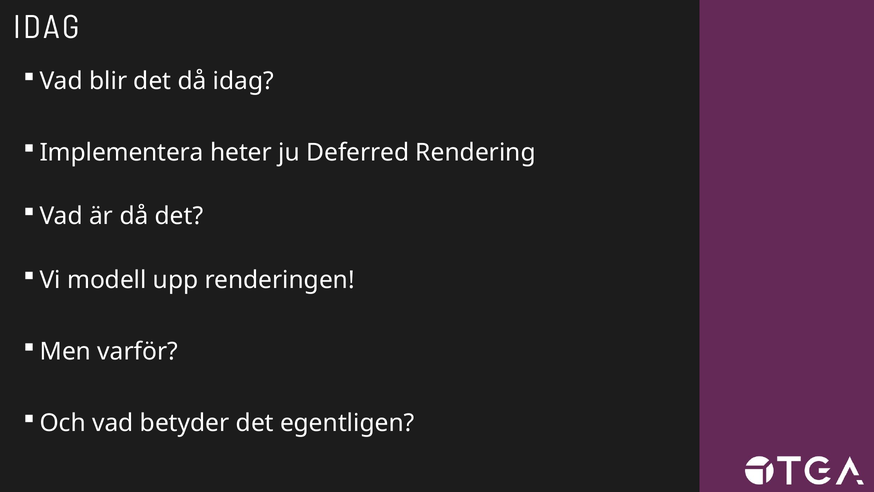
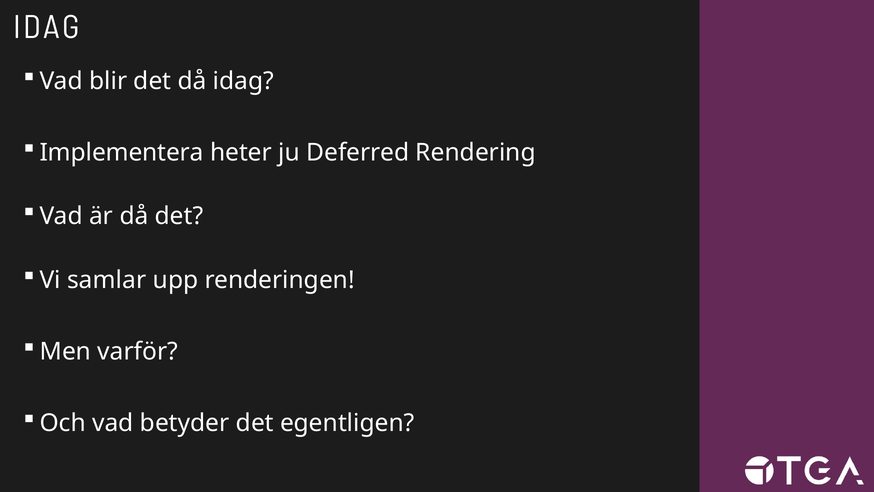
modell: modell -> samlar (107, 280)
